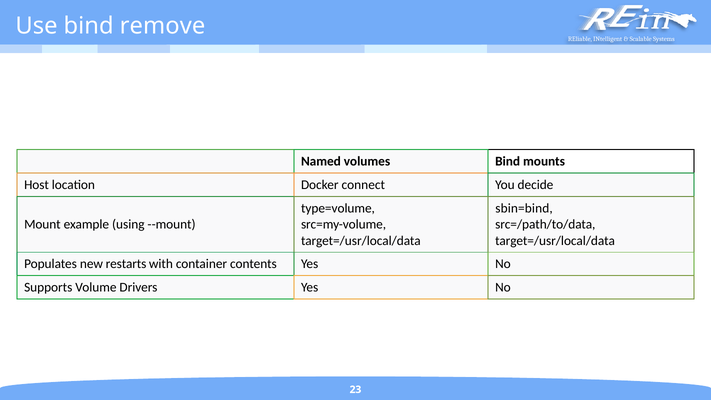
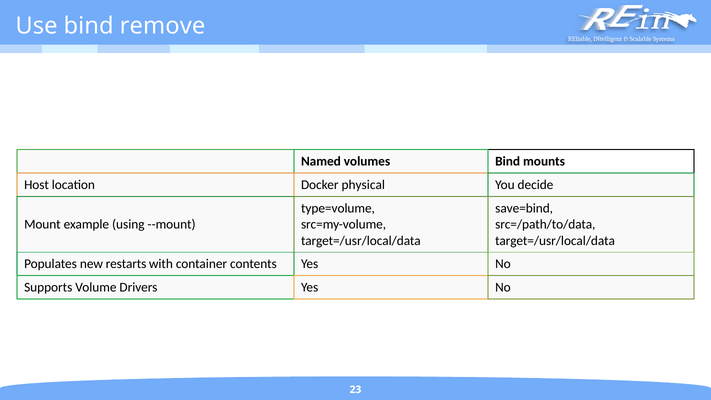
connect: connect -> physical (363, 185)
sbin=bind: sbin=bind -> save=bind (524, 208)
